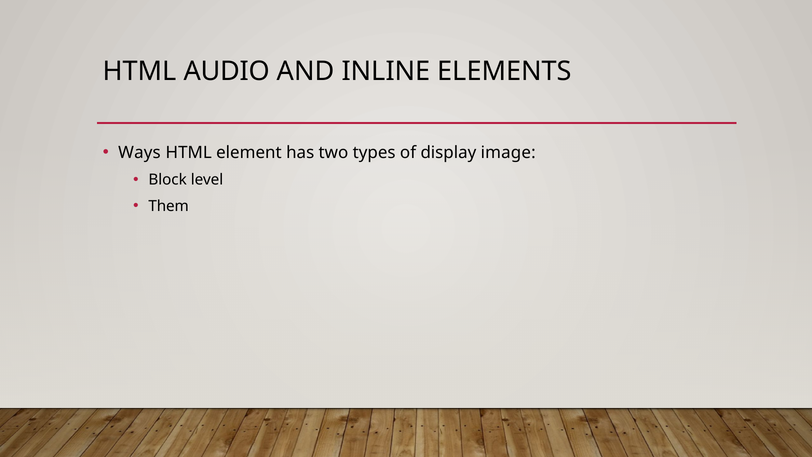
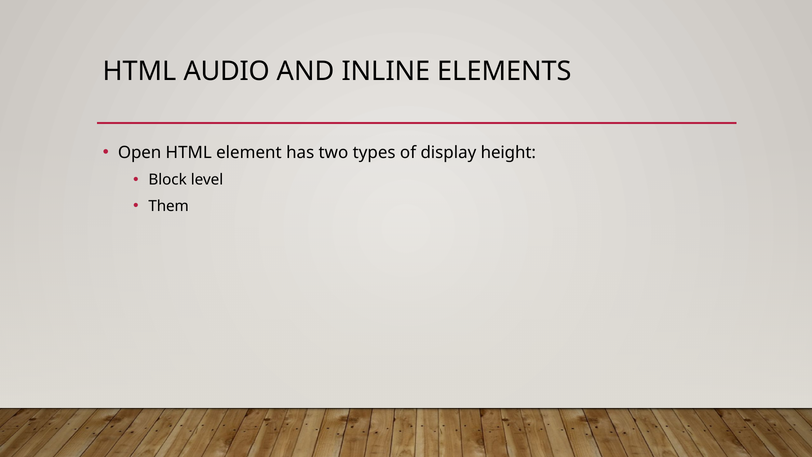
Ways: Ways -> Open (140, 153)
image: image -> height (508, 153)
